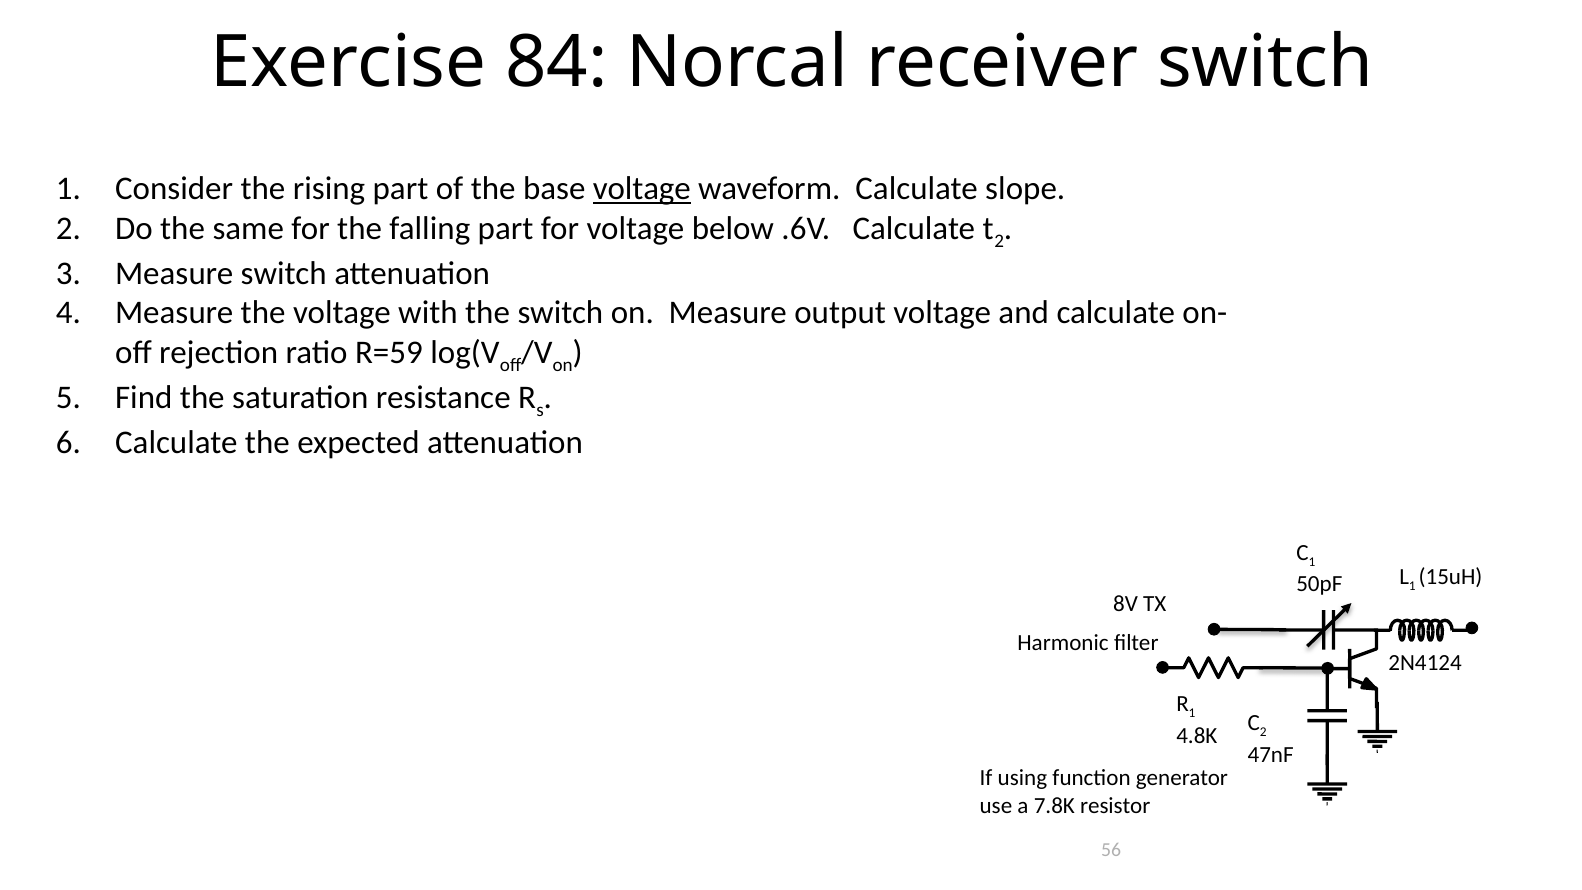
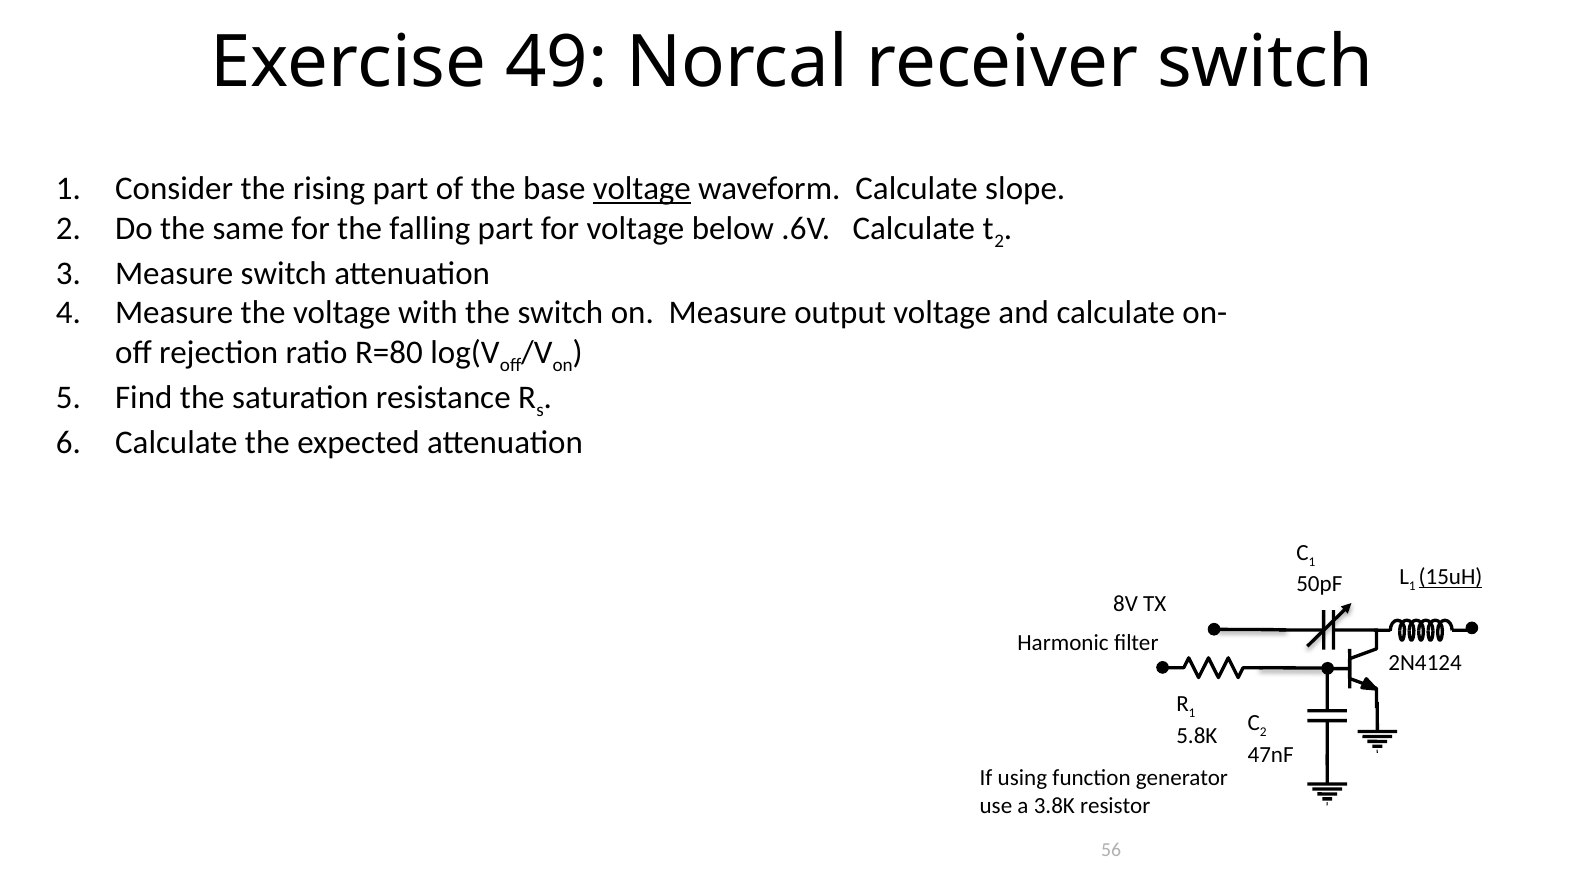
84: 84 -> 49 (556, 62)
R=59: R=59 -> R=80 (389, 353)
15uH underline: none -> present (1451, 577)
4.8K: 4.8K -> 5.8K (1197, 735)
7.8K: 7.8K -> 3.8K (1054, 806)
